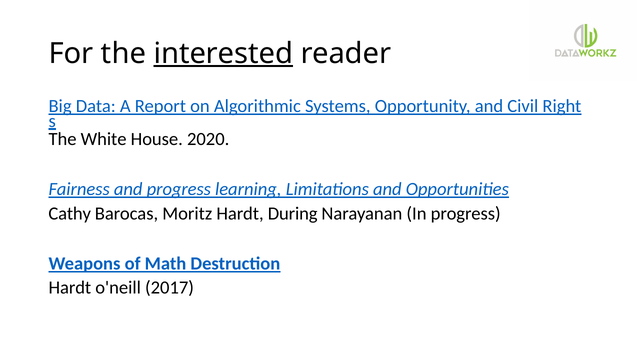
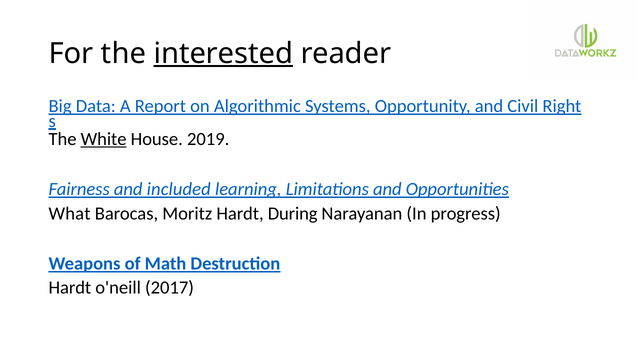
White underline: none -> present (104, 139)
2020: 2020 -> 2019 (208, 139)
and progress: progress -> included (179, 190)
Cathy: Cathy -> What (70, 214)
